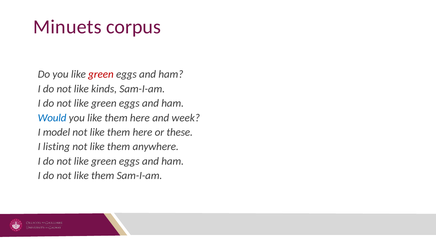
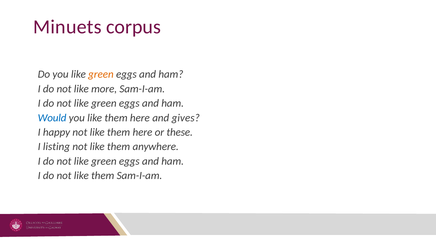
green colour: red -> orange (101, 74)
kinds: kinds -> more (104, 89)
week: week -> gives (186, 118)
model: model -> happy (57, 132)
